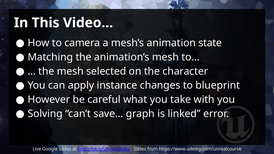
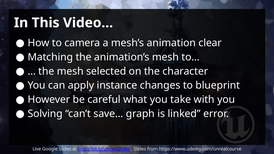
state: state -> clear (210, 43)
